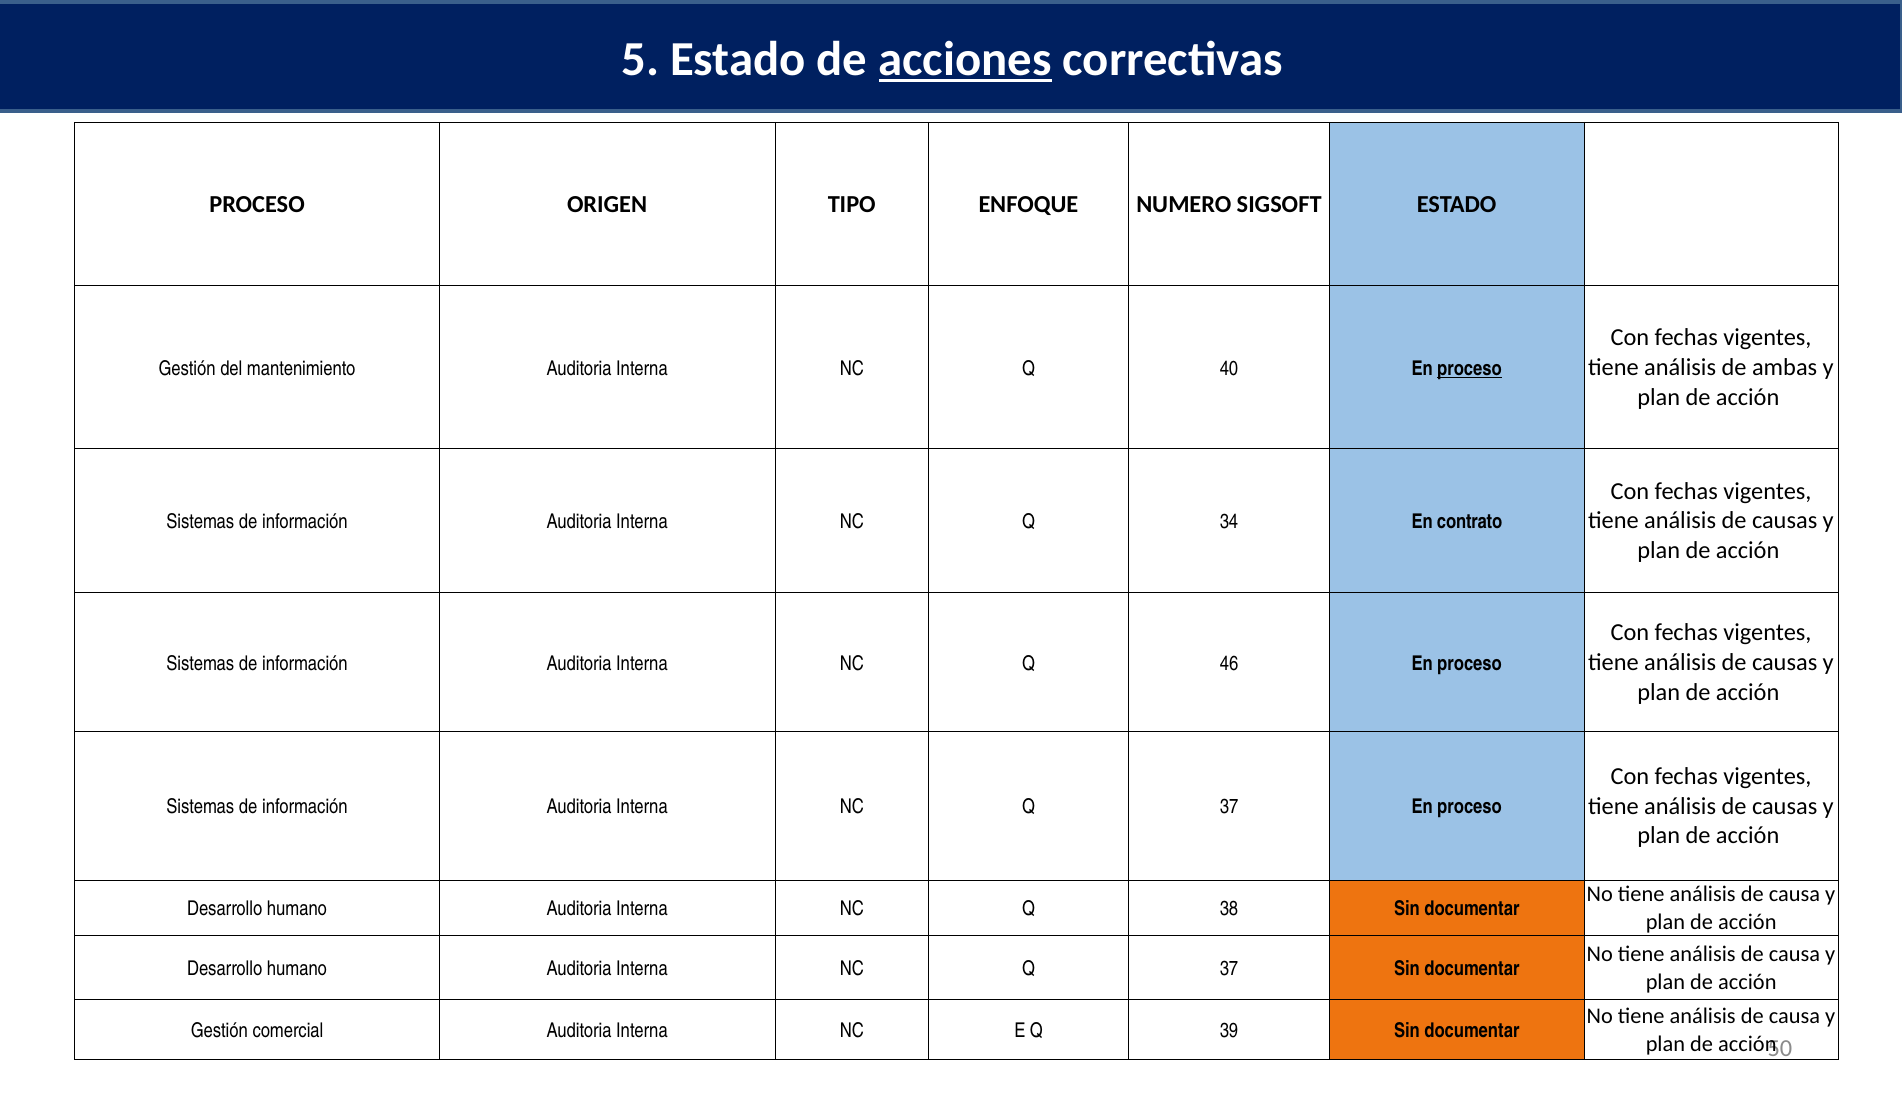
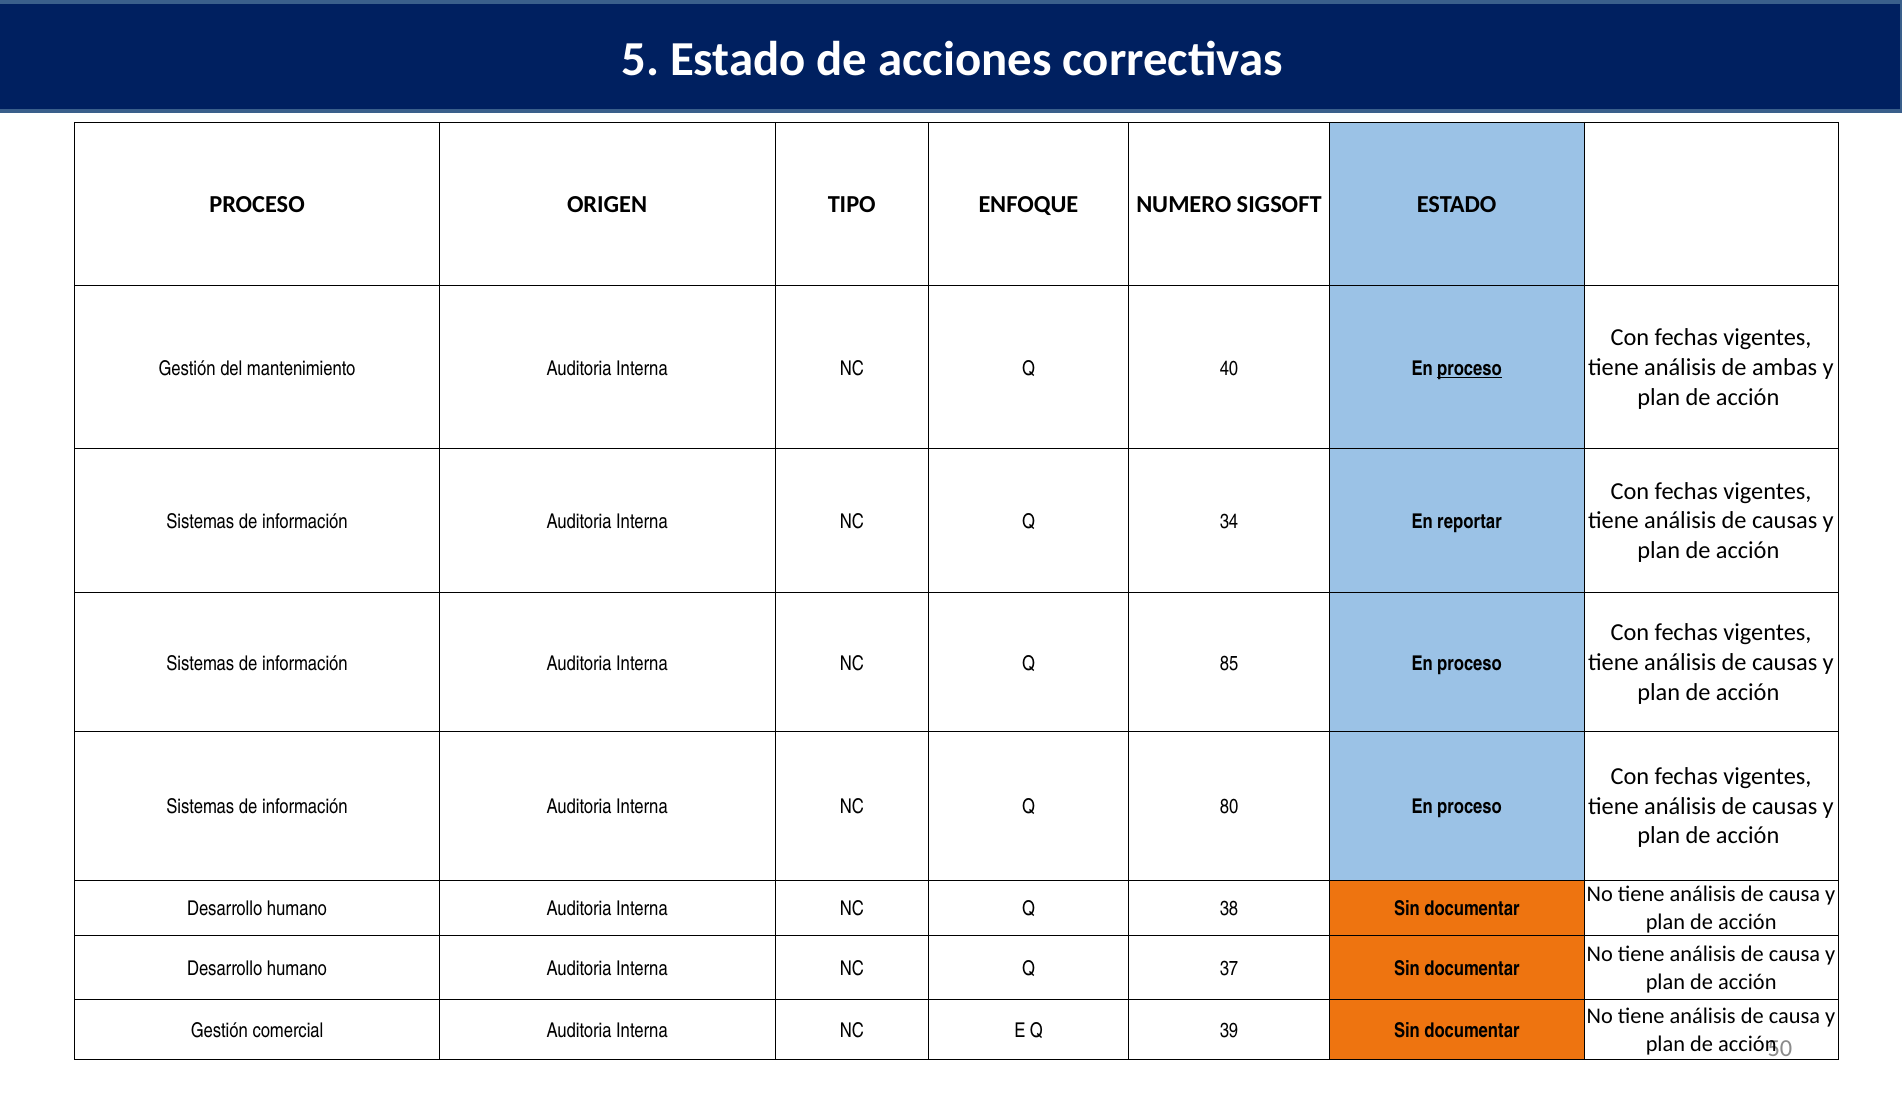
acciones underline: present -> none (965, 60)
contrato: contrato -> reportar (1469, 522)
46: 46 -> 85 (1229, 663)
37: 37 -> 80 (1229, 807)
